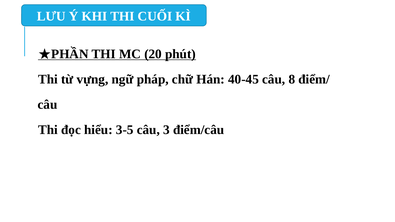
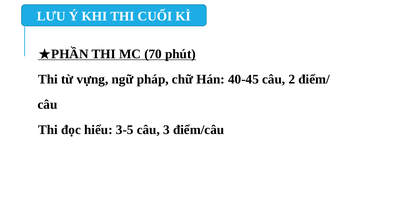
20: 20 -> 70 (153, 54)
8: 8 -> 2 (292, 79)
